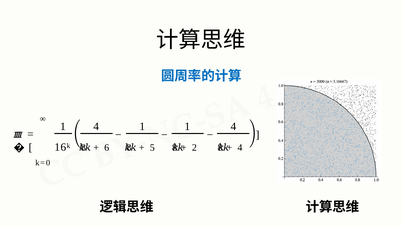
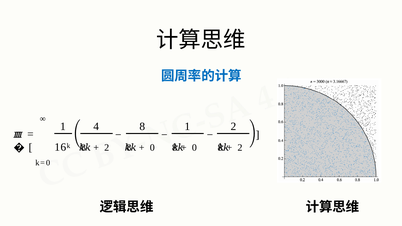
4 1: 1 -> 8 (142, 127)
1 4: 4 -> 2 (233, 127)
6: 6 -> 2 (107, 148)
5: 5 -> 0 (152, 148)
2: 2 -> 0 (194, 148)
4: 4 -> 2 (240, 148)
